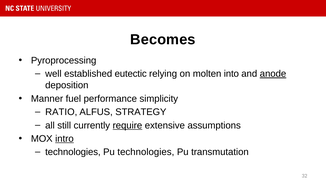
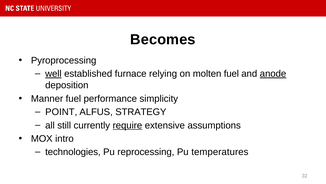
well underline: none -> present (53, 74)
eutectic: eutectic -> furnace (131, 74)
molten into: into -> fuel (231, 74)
RATIO: RATIO -> POINT (61, 112)
intro underline: present -> none (64, 138)
Pu technologies: technologies -> reprocessing (146, 152)
transmutation: transmutation -> temperatures (220, 152)
